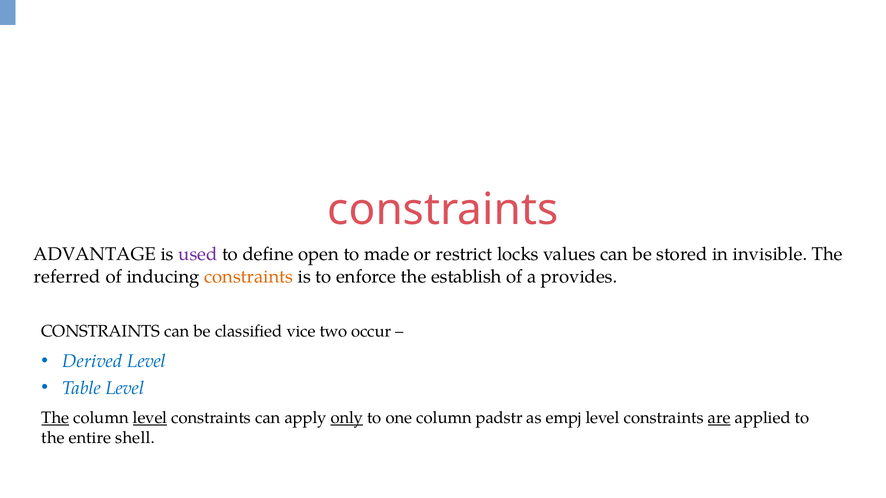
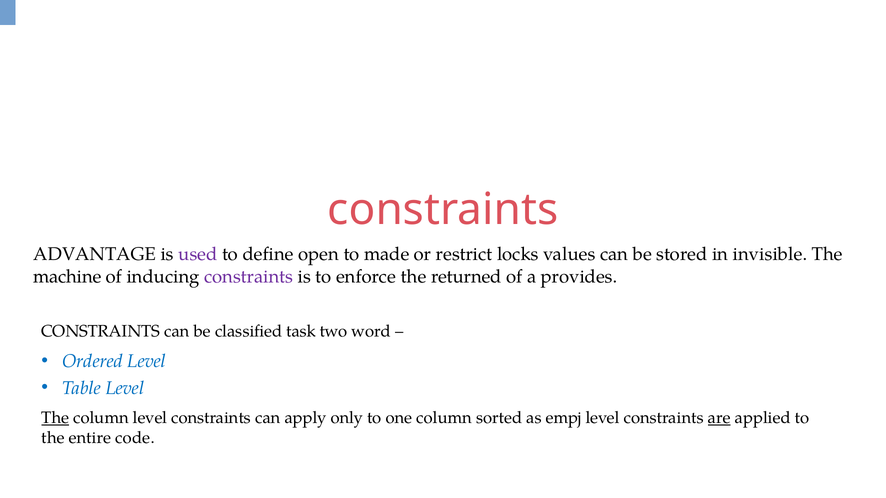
referred: referred -> machine (67, 277)
constraints colour: orange -> purple (249, 277)
establish: establish -> returned (466, 277)
vice: vice -> task (301, 332)
occur: occur -> word (371, 332)
Derived: Derived -> Ordered (93, 362)
level underline: present -> none (150, 418)
only underline: present -> none (347, 418)
padstr: padstr -> sorted (499, 418)
shell: shell -> code (135, 438)
